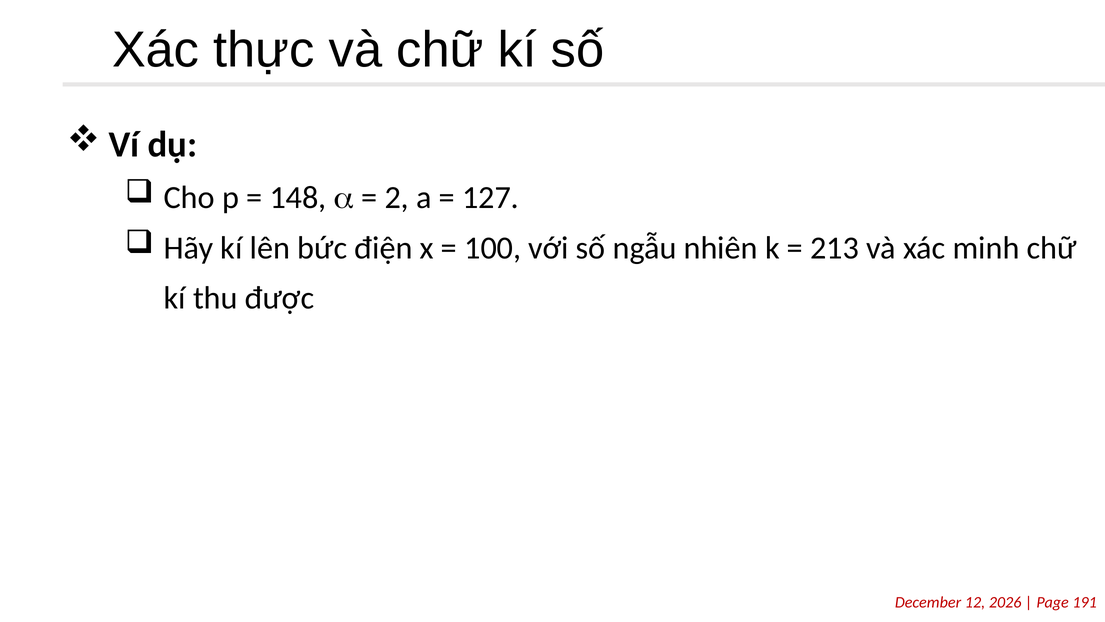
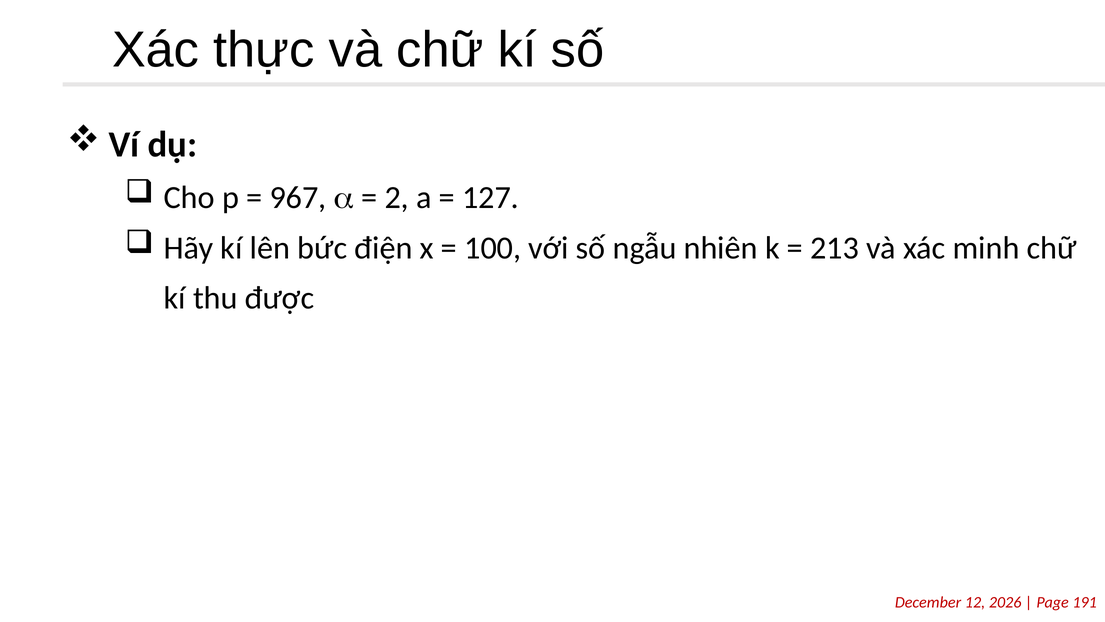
148: 148 -> 967 (298, 197)
